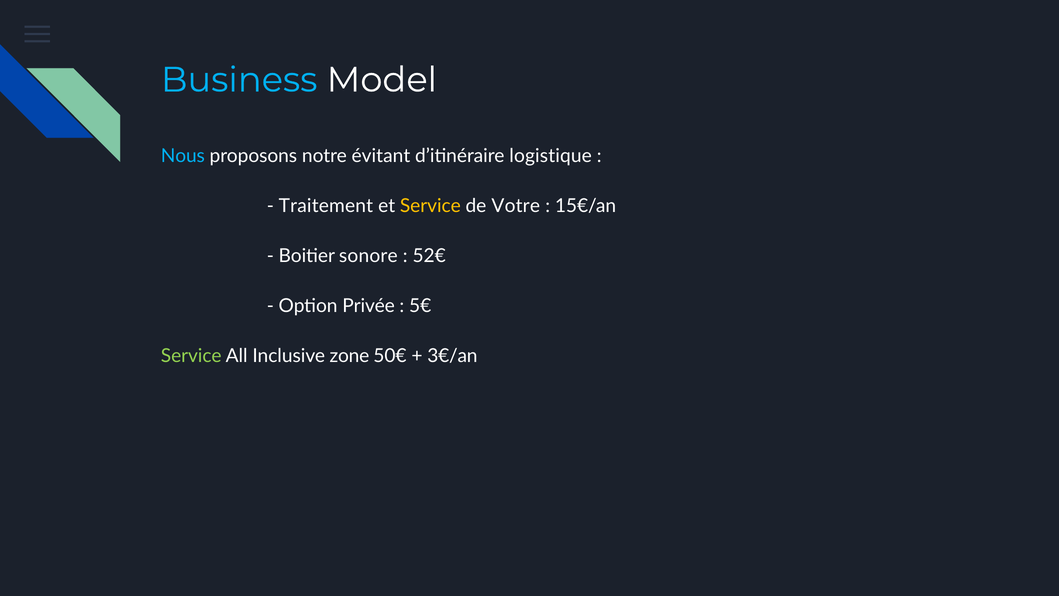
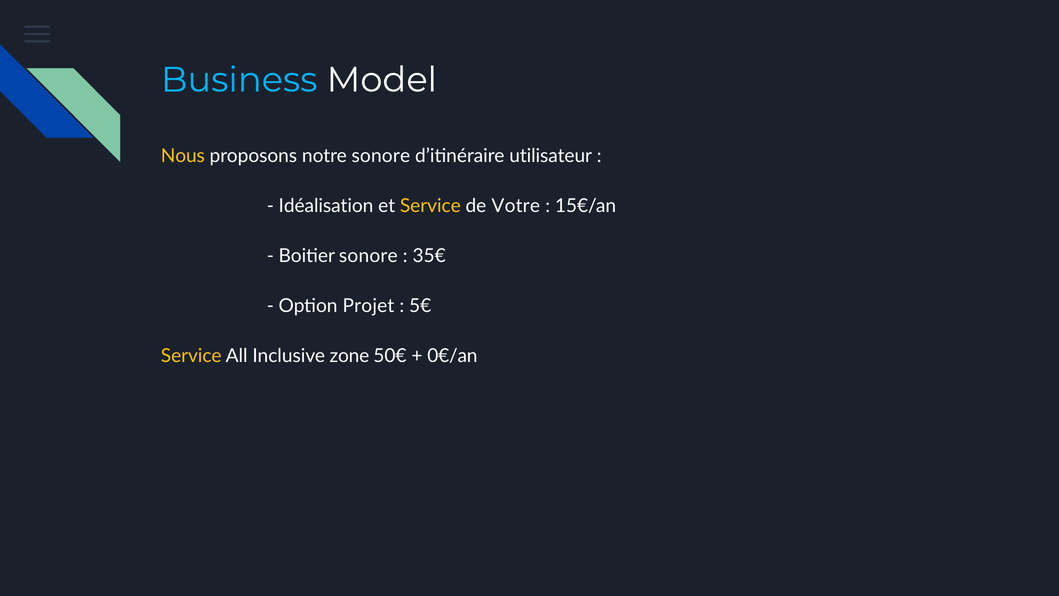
Nous colour: light blue -> yellow (183, 156)
notre évitant: évitant -> sonore (381, 156)
logistique: logistique -> utilisateur (551, 156)
Traitement: Traitement -> Idéalisation (326, 206)
52€: 52€ -> 35€ (429, 256)
Privée: Privée -> Projet (368, 306)
Service colour: light green -> yellow (191, 356)
3€/an: 3€/an -> 0€/an (452, 356)
